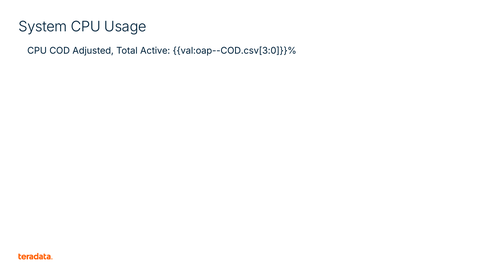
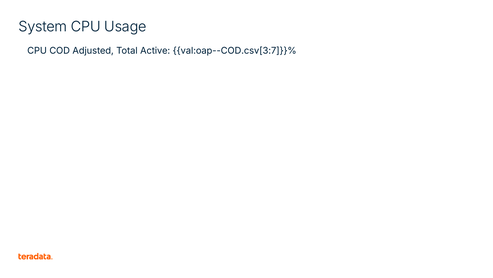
val:oap--COD.csv[3:0]}}%: val:oap--COD.csv[3:0]}}% -> val:oap--COD.csv[3:7]}}% (235, 51)
